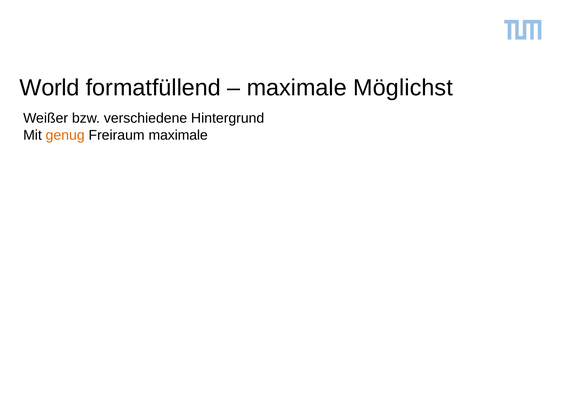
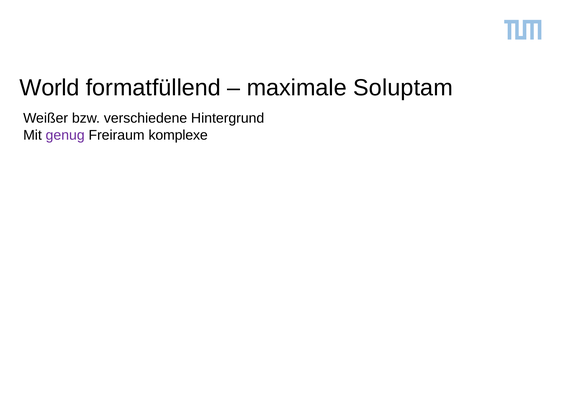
Möglichst: Möglichst -> Soluptam (403, 88)
genug colour: orange -> purple (65, 135)
Freiraum maximale: maximale -> komplexe (178, 135)
